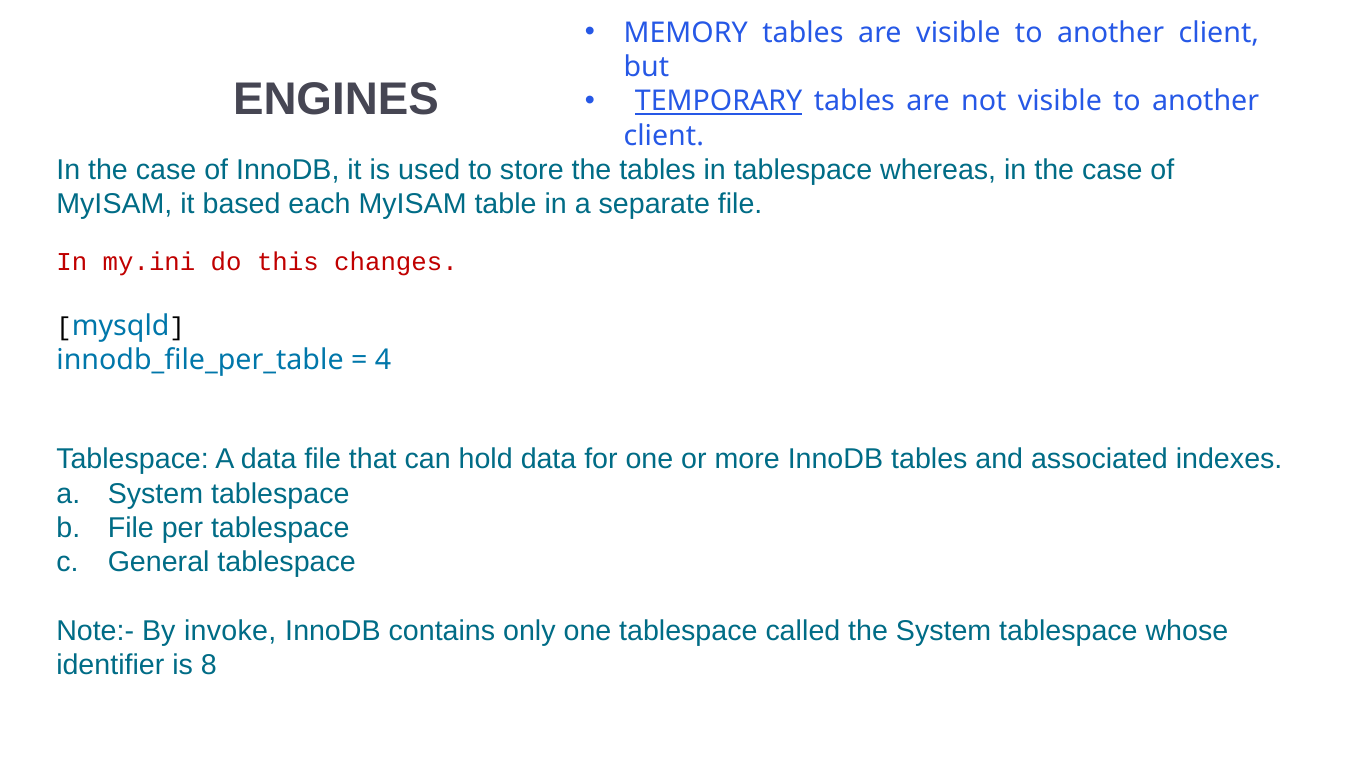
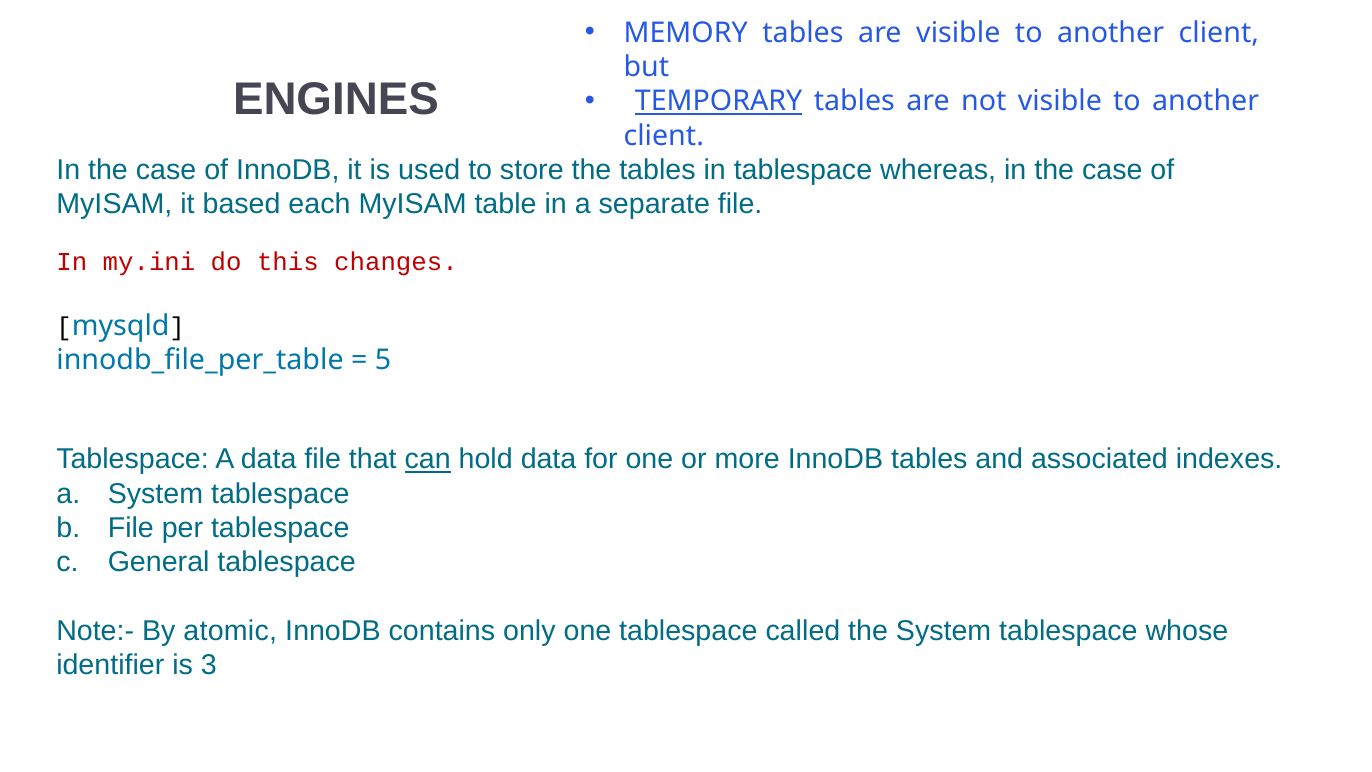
4: 4 -> 5 (383, 360)
can underline: none -> present (428, 459)
invoke: invoke -> atomic (230, 631)
8: 8 -> 3 (209, 665)
